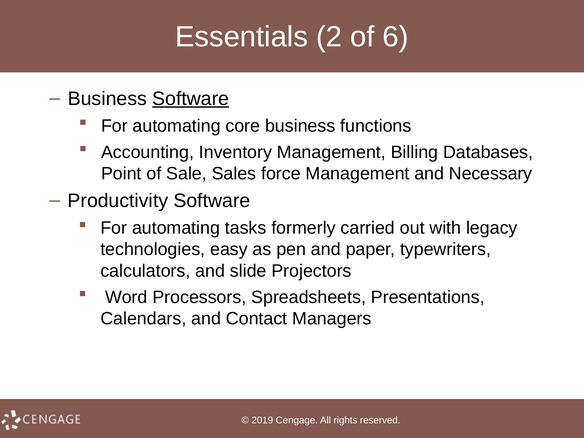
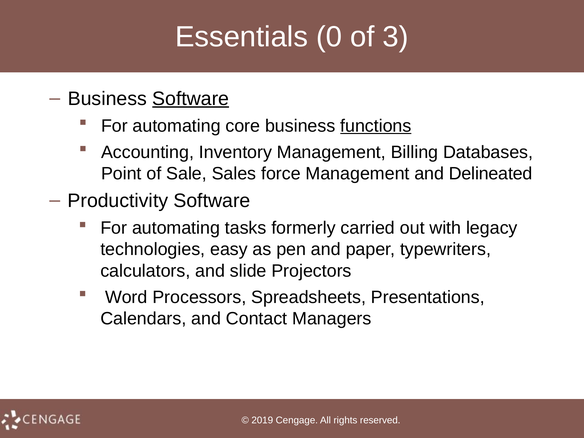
2: 2 -> 0 (329, 37)
6: 6 -> 3 (396, 37)
functions underline: none -> present (376, 126)
Necessary: Necessary -> Delineated (491, 174)
